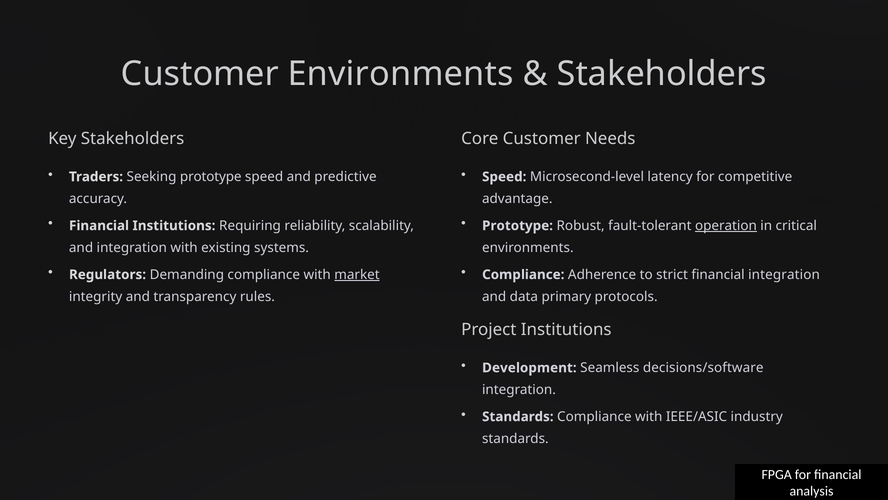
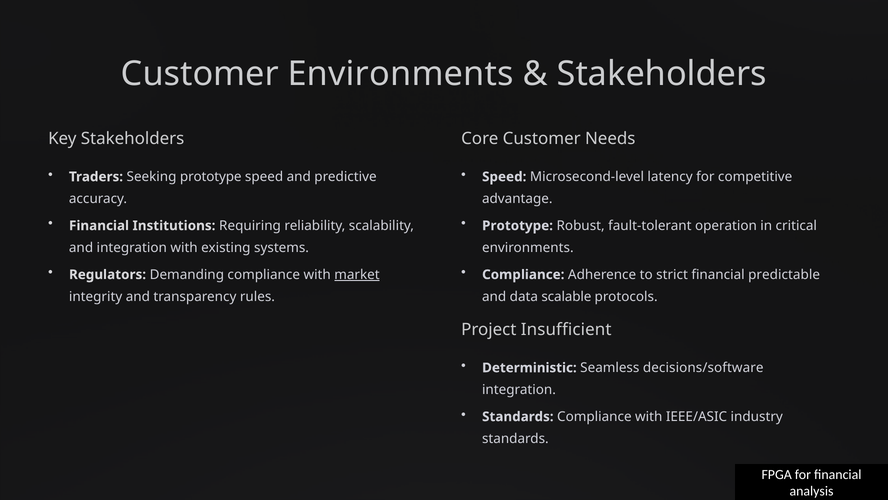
operation underline: present -> none (726, 225)
financial integration: integration -> predictable (784, 274)
primary: primary -> scalable (566, 296)
Project Institutions: Institutions -> Insufficient (566, 330)
Development: Development -> Deterministic (529, 367)
